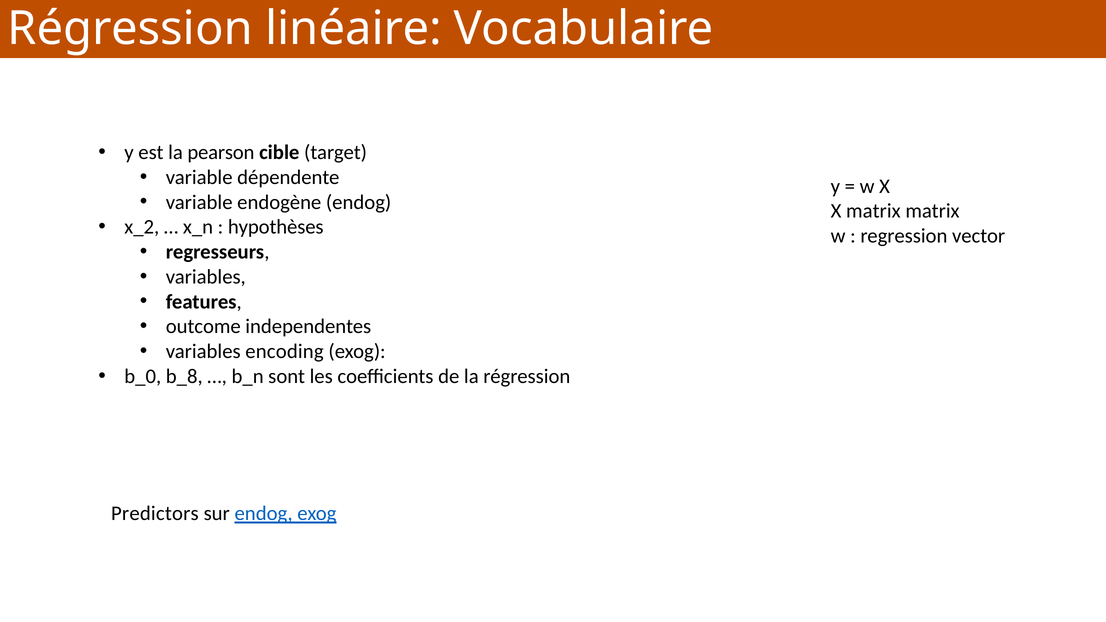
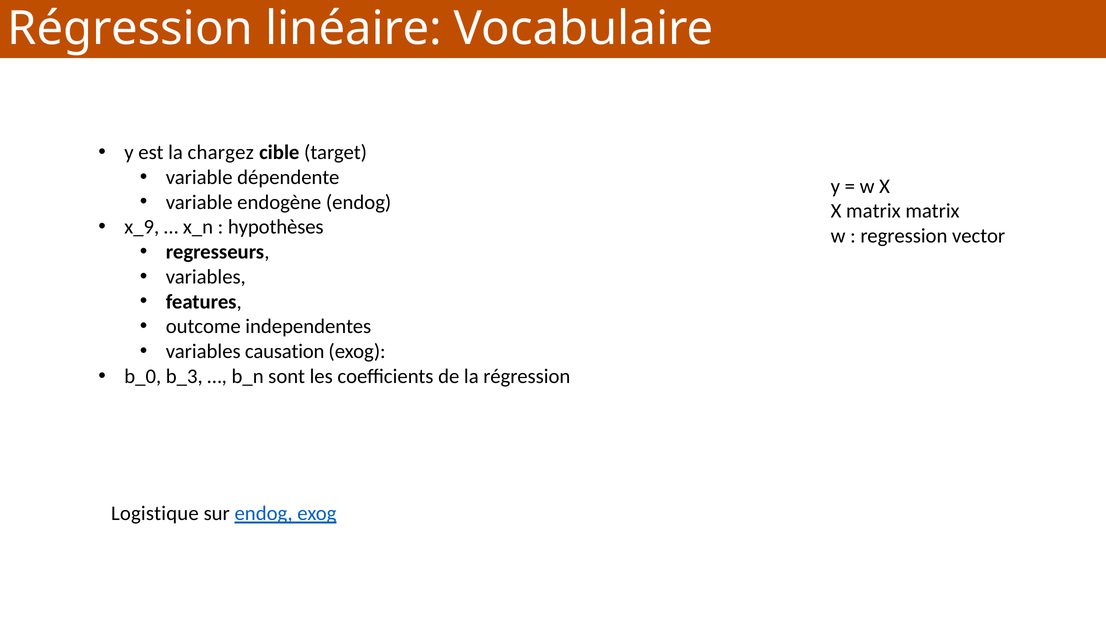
pearson: pearson -> chargez (221, 152)
x_2: x_2 -> x_9 (142, 227)
encoding: encoding -> causation (285, 352)
b_8: b_8 -> b_3 (184, 376)
Predictors: Predictors -> Logistique (155, 514)
